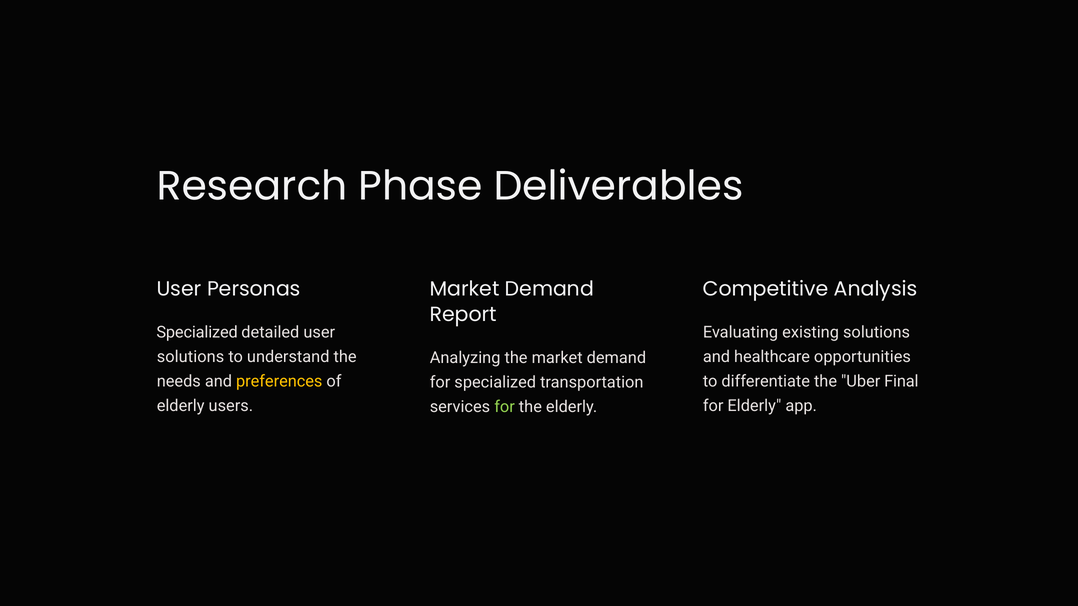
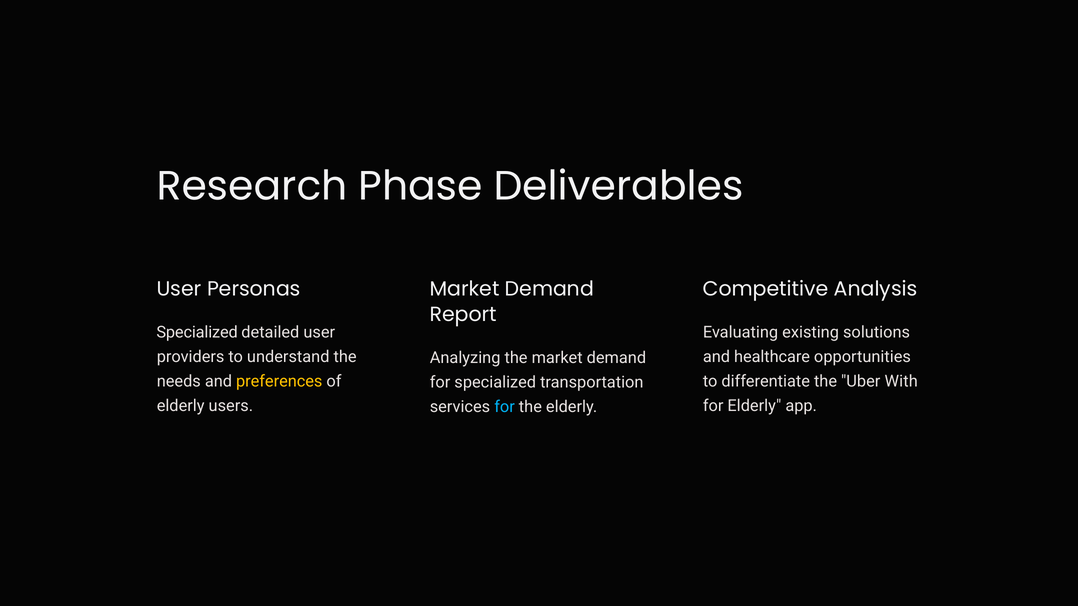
solutions: solutions -> providers (191, 357)
Final: Final -> With (901, 382)
for colour: light green -> light blue (505, 407)
